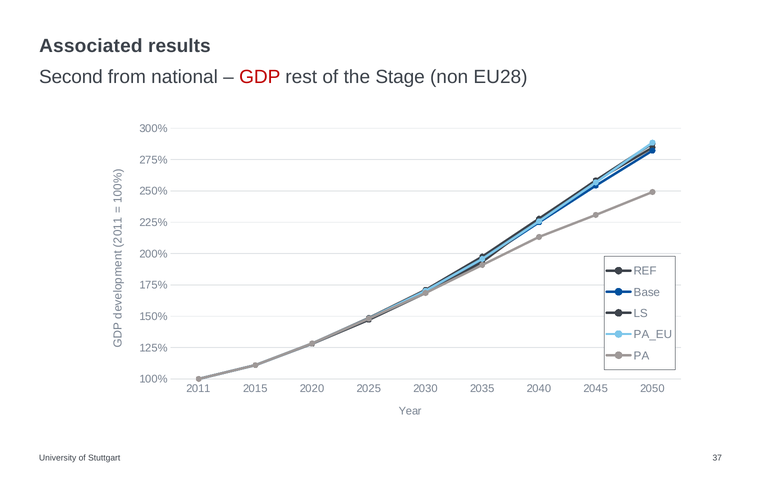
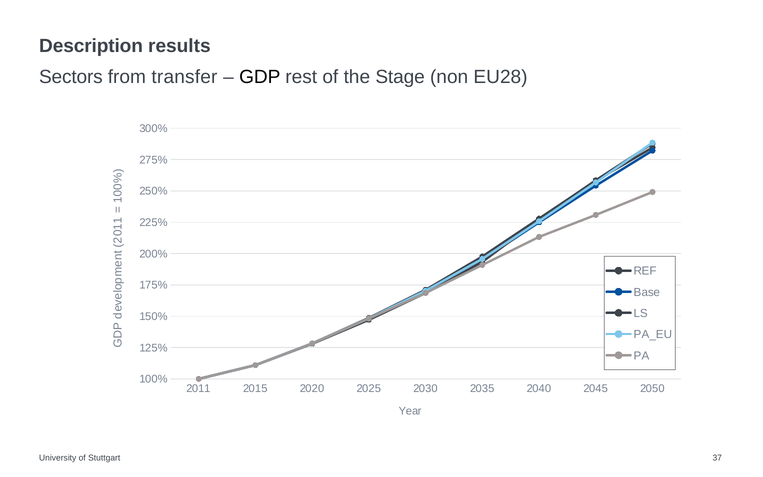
Associated: Associated -> Description (91, 46)
Second: Second -> Sectors (71, 77)
national: national -> transfer (184, 77)
GDP colour: red -> black (260, 77)
